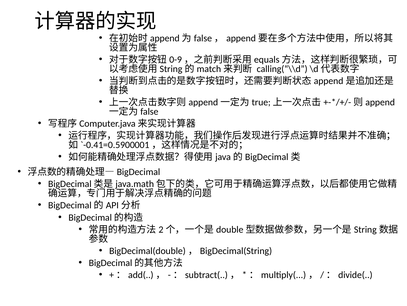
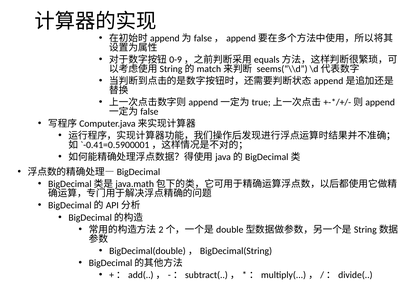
calling(“\\d: calling(“\\d -> seems(“\\d (282, 69)
